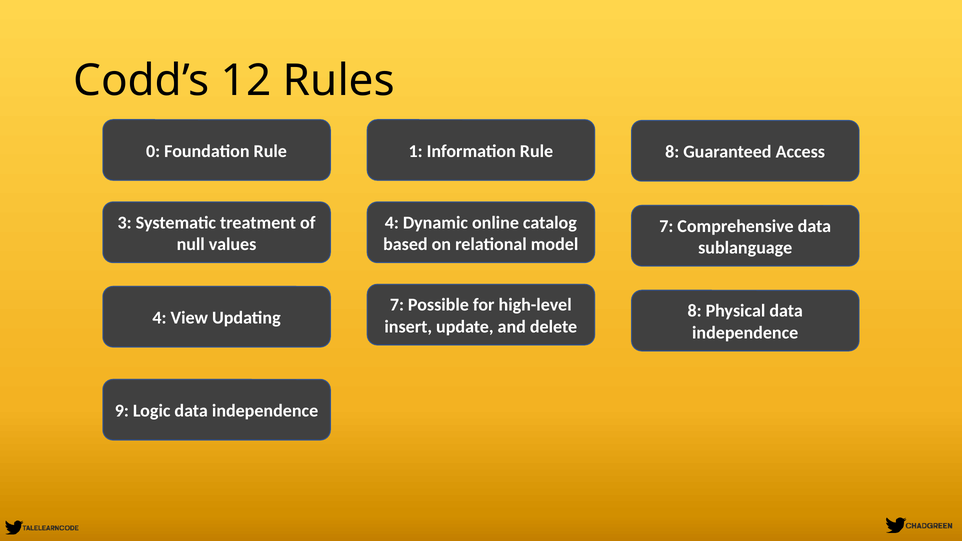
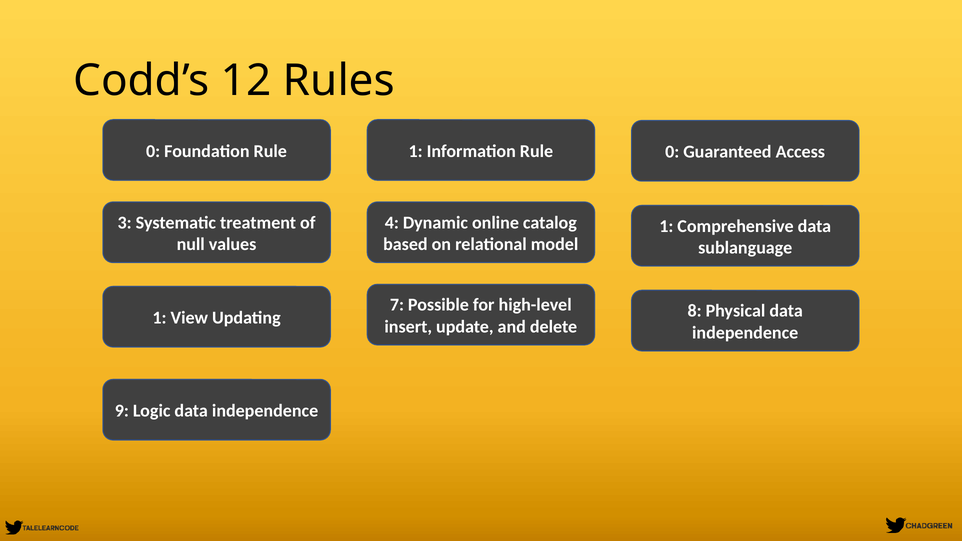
Rule 8: 8 -> 0 (672, 152)
7: 7 -> 1 (666, 226)
4: 4 -> 1 (159, 318)
